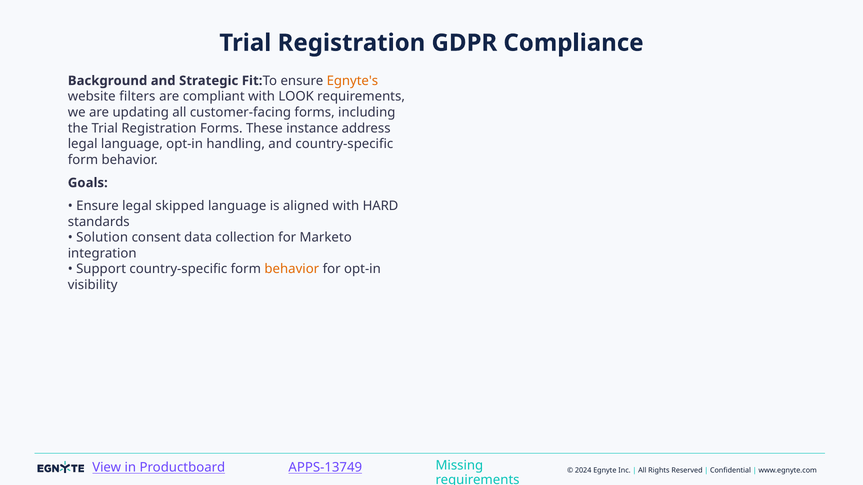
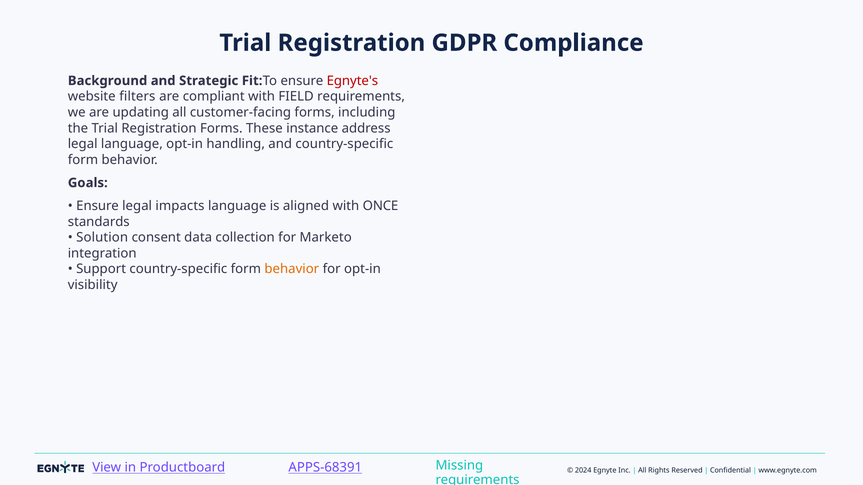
Egnyte's colour: orange -> red (352, 81)
LOOK: LOOK -> FIELD (296, 97)
skipped: skipped -> impacts (180, 206)
HARD: HARD -> ONCE (381, 206)
APPS-13749: APPS-13749 -> APPS-68391 (325, 468)
